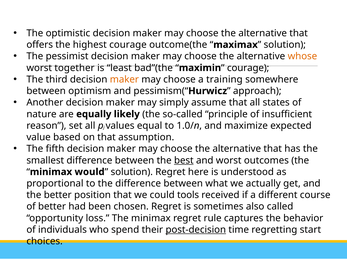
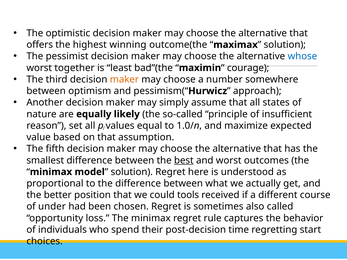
highest courage: courage -> winning (128, 45)
whose colour: orange -> blue (302, 56)
training: training -> number (224, 79)
would: would -> model (90, 172)
of better: better -> under (52, 207)
post-decision underline: present -> none (196, 230)
